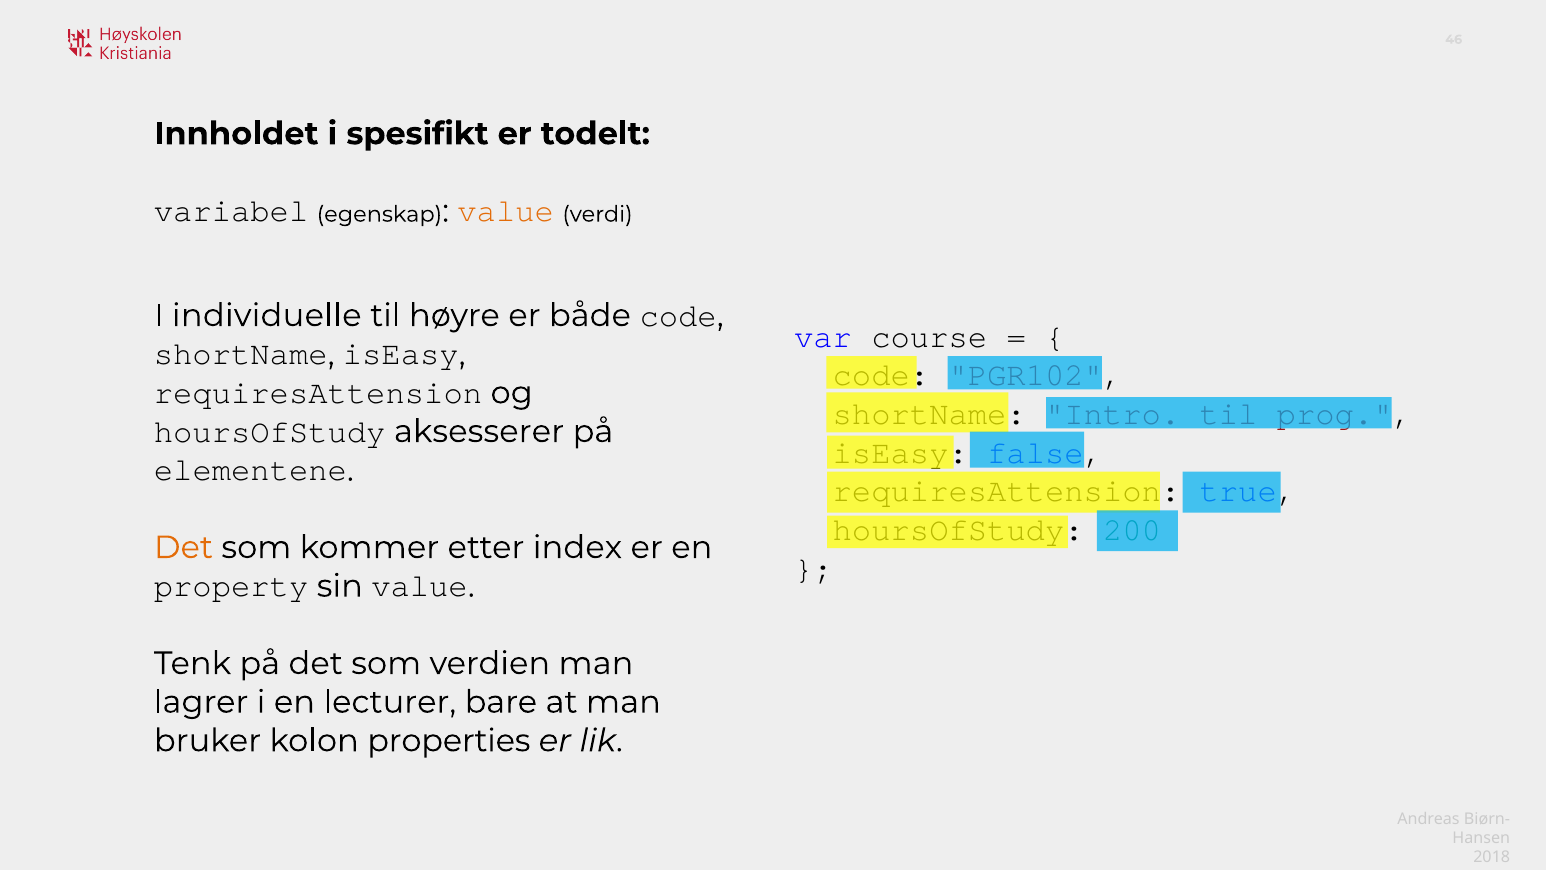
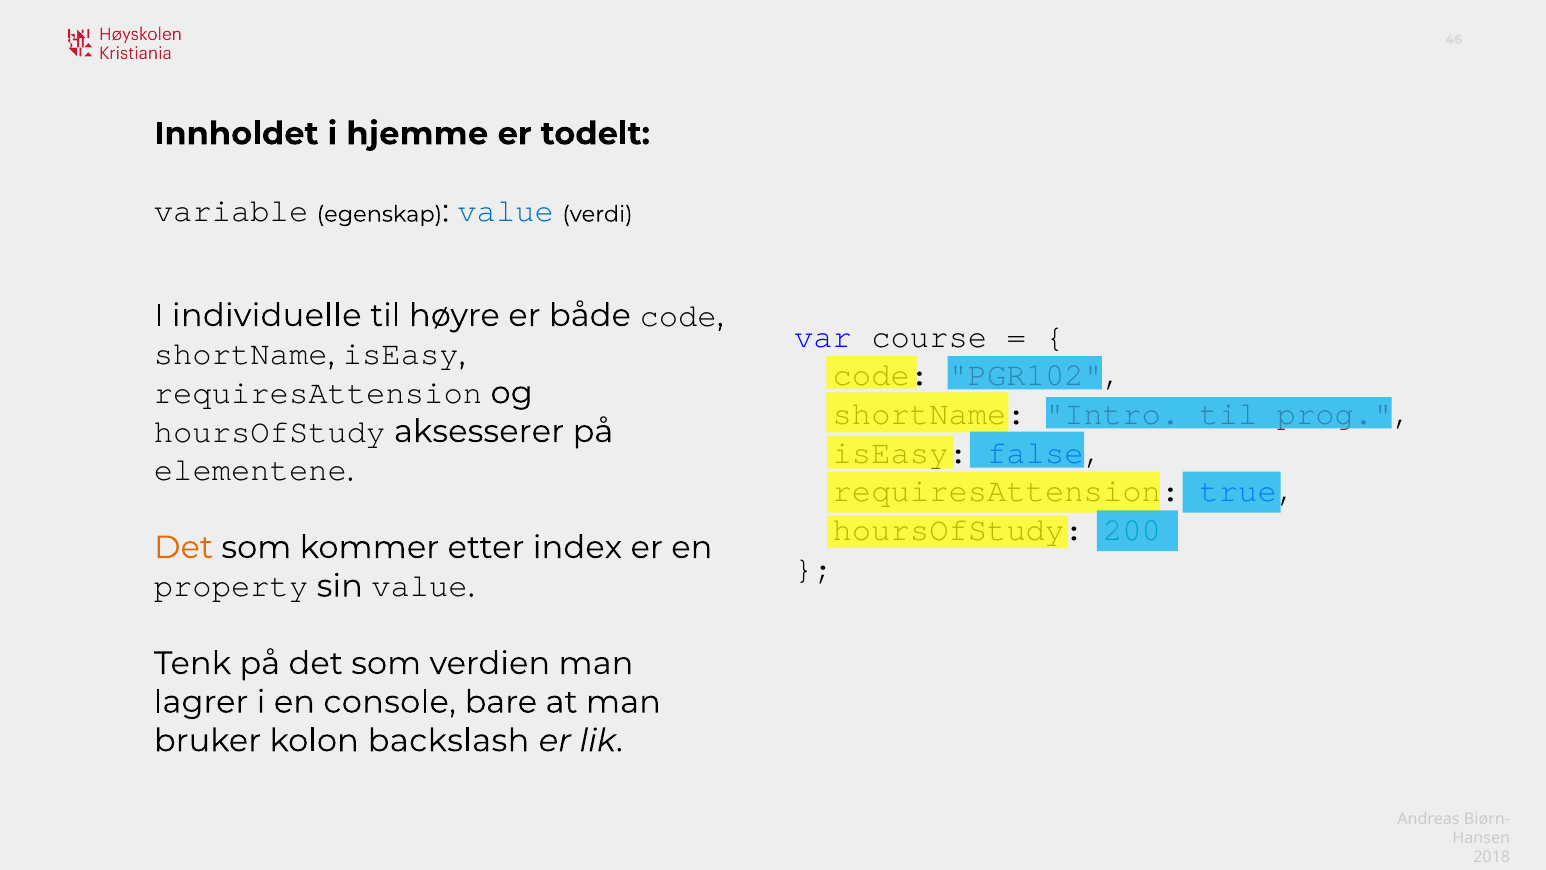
spesifikt: spesifikt -> hjemme (417, 134)
variabel: variabel -> variable (231, 211)
value colour: orange -> blue (506, 211)
lecturer: lecturer -> console (390, 702)
properties: properties -> backslash (449, 741)
